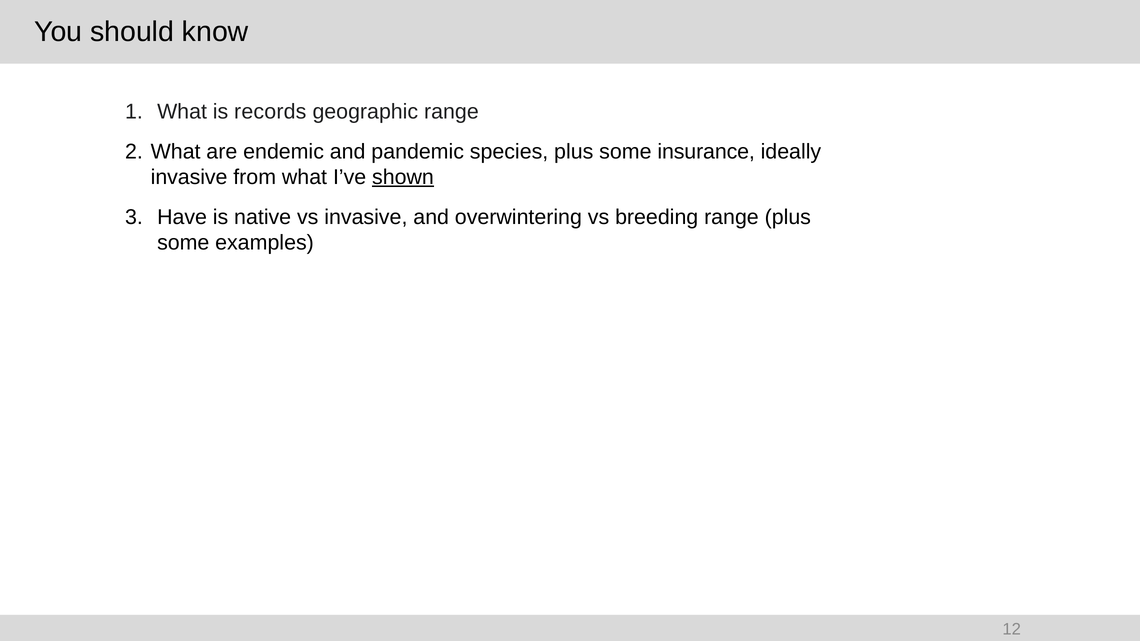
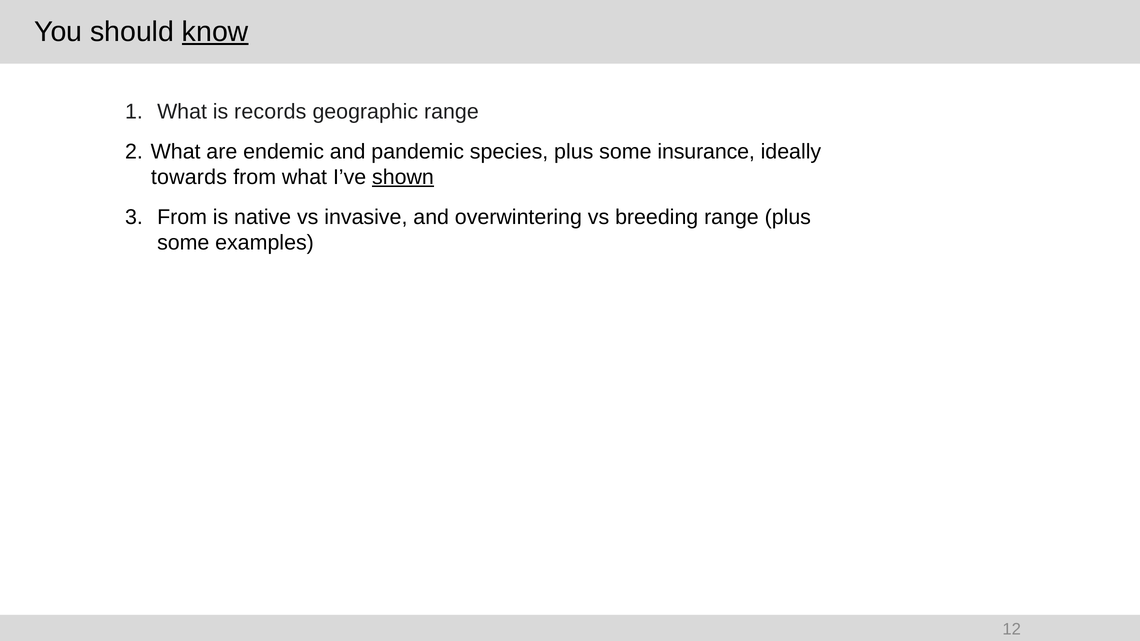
know underline: none -> present (215, 32)
invasive: invasive -> towards (189, 177)
Have: Have -> From (182, 217)
